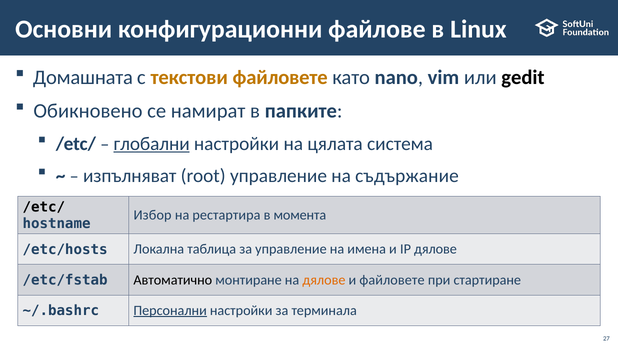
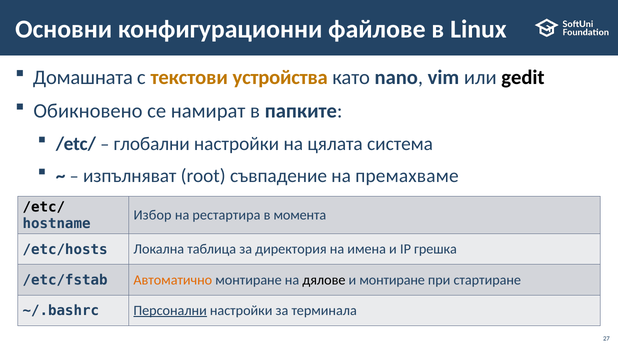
текстови файловете: файловете -> устройства (280, 78)
глобални underline: present -> none (152, 144)
root управление: управление -> съвпадение (279, 176)
съдържание: съдържание -> премахваме (407, 176)
за управление: управление -> директория (291, 250)
IP дялове: дялове -> грешка (435, 250)
Автоматично colour: black -> orange (173, 280)
дялове colour: orange -> black (324, 280)
и файловете: файловете -> монтиране (392, 280)
